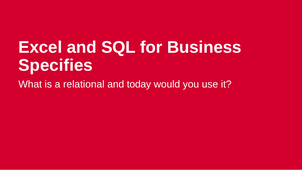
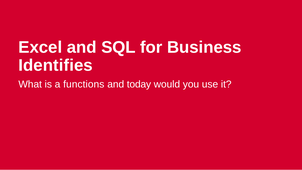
Specifies: Specifies -> Identifies (56, 65)
relational: relational -> functions (84, 84)
